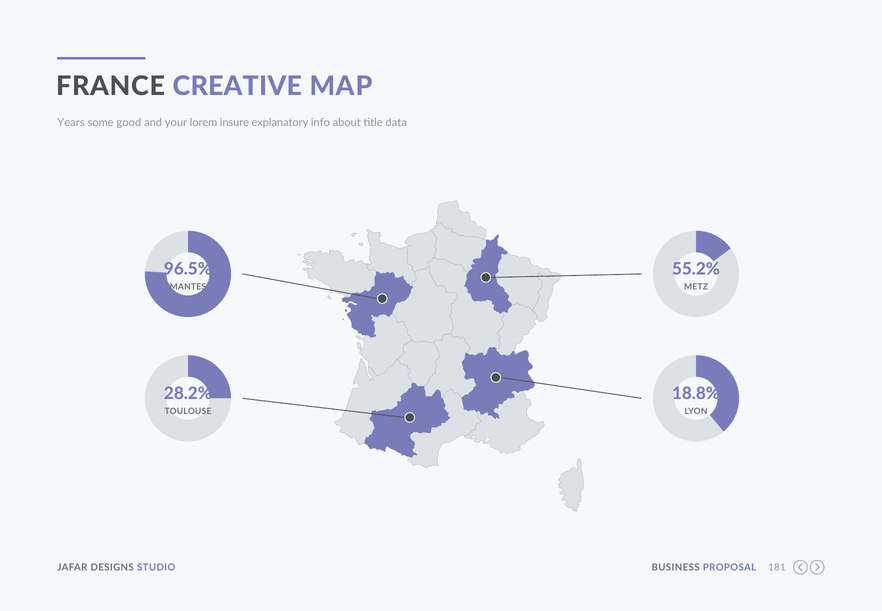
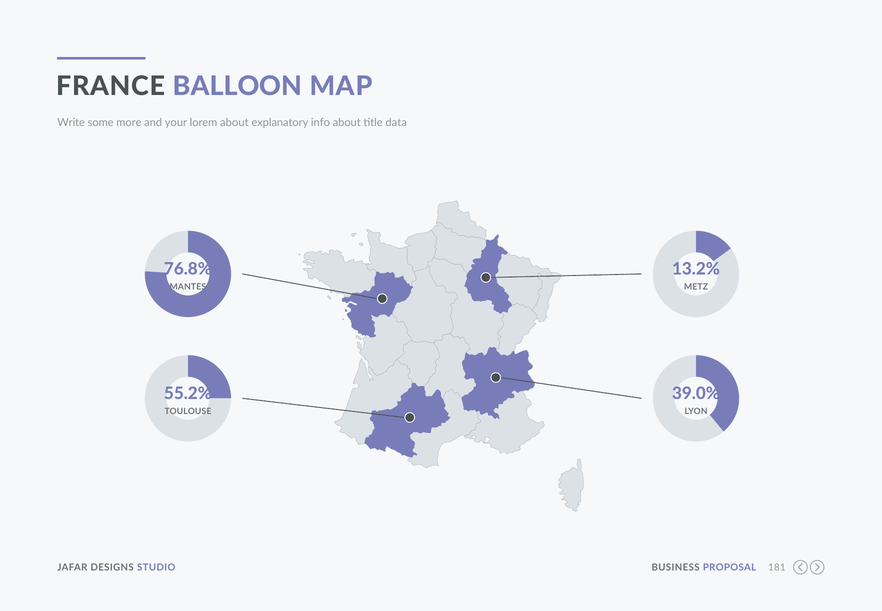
CREATIVE: CREATIVE -> BALLOON (238, 86)
Years: Years -> Write (71, 123)
good: good -> more (129, 123)
lorem insure: insure -> about (234, 123)
96.5%: 96.5% -> 76.8% (188, 269)
55.2%: 55.2% -> 13.2% (696, 269)
28.2%: 28.2% -> 55.2% (188, 393)
18.8%: 18.8% -> 39.0% (696, 393)
